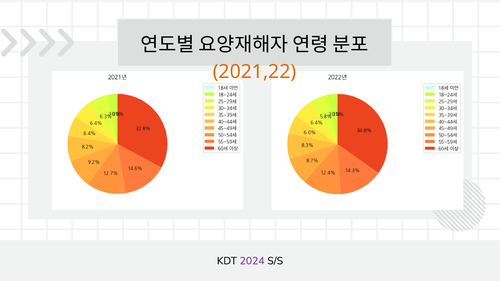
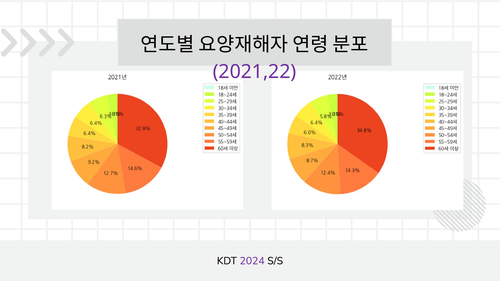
2021,22 colour: orange -> purple (255, 72)
